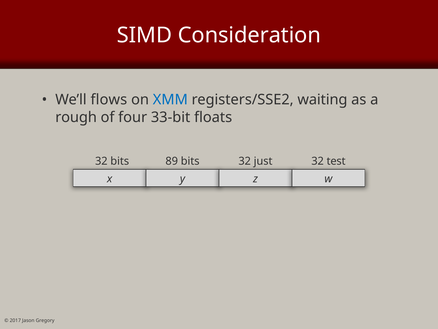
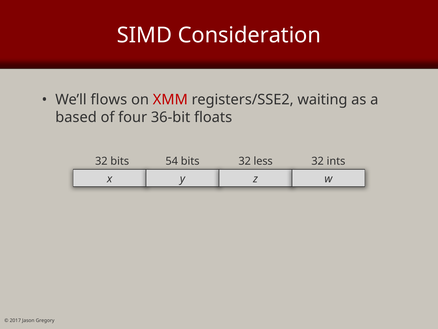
XMM colour: blue -> red (170, 100)
rough: rough -> based (76, 117)
33-bit: 33-bit -> 36-bit (171, 117)
89: 89 -> 54 (172, 161)
just: just -> less (263, 161)
test: test -> ints (336, 161)
